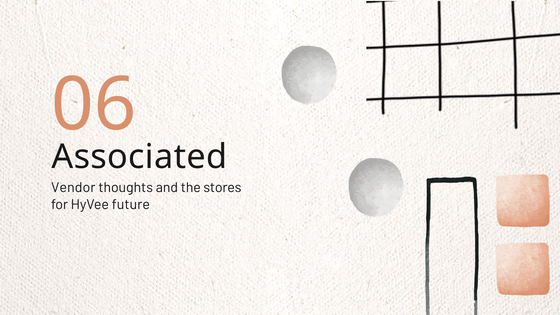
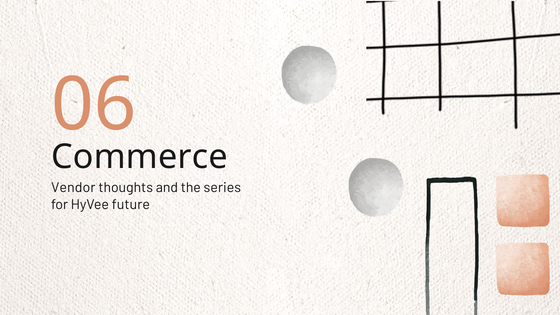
Associated: Associated -> Commerce (139, 157)
stores: stores -> series (222, 188)
